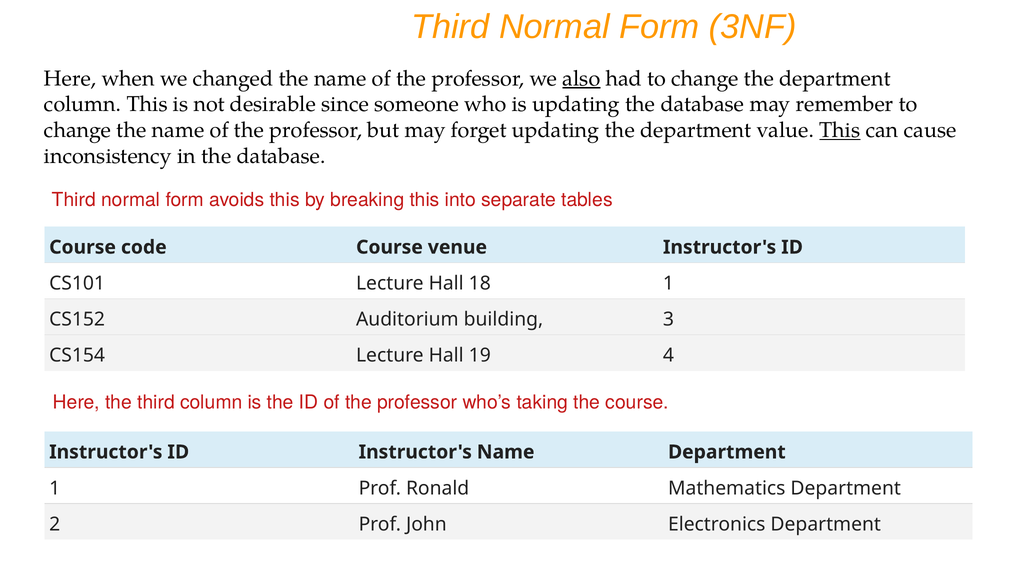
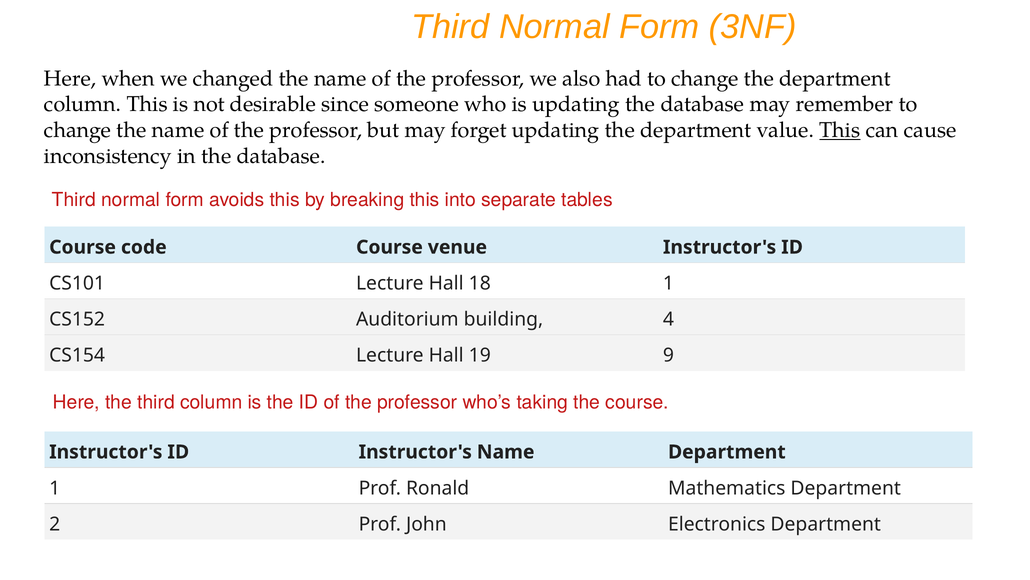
also underline: present -> none (581, 78)
3: 3 -> 4 (668, 319)
4: 4 -> 9 (668, 355)
